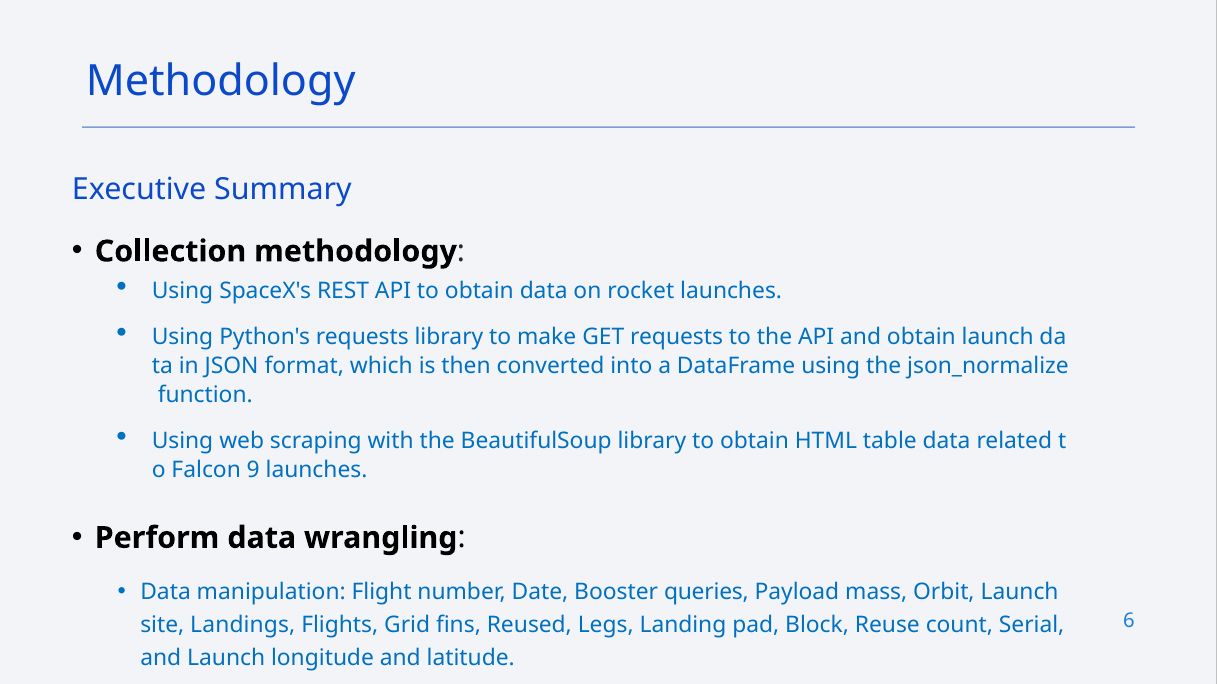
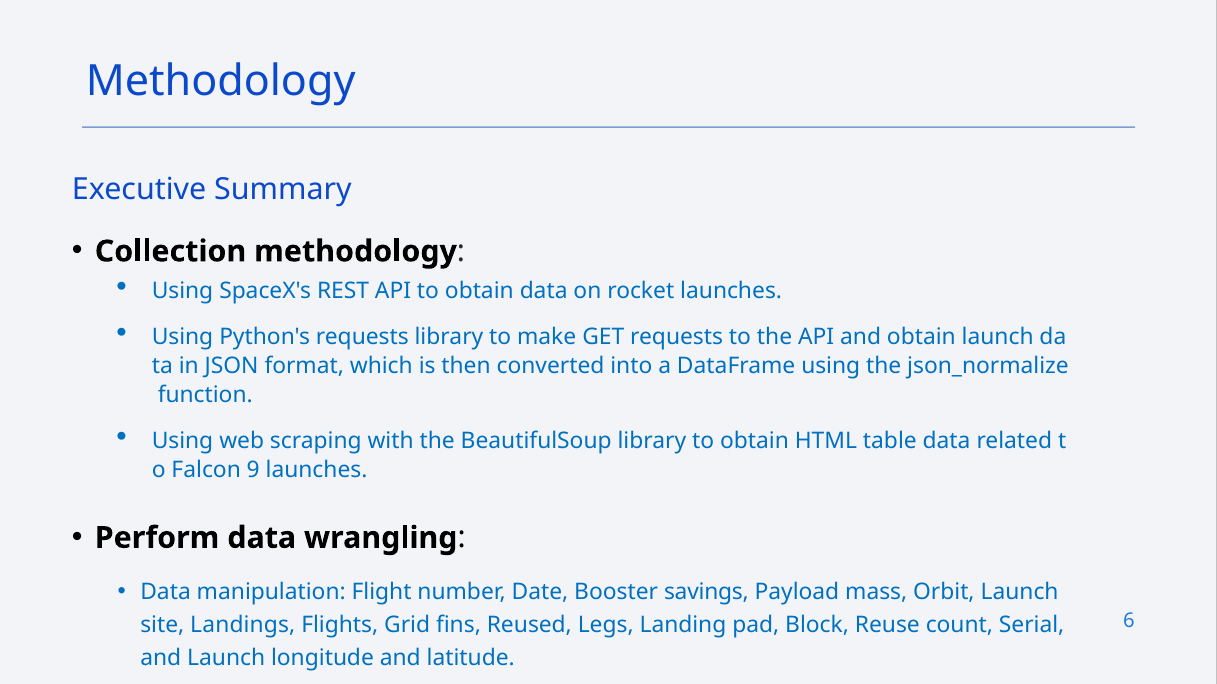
queries: queries -> savings (706, 593)
